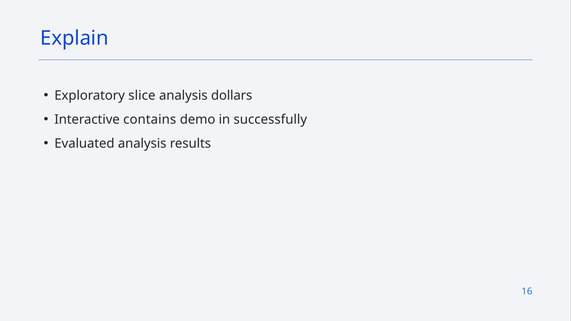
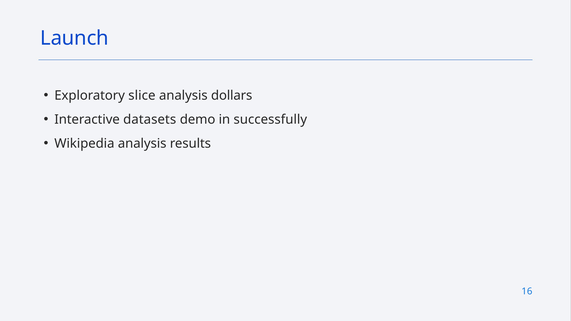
Explain: Explain -> Launch (75, 38)
contains: contains -> datasets (150, 120)
Evaluated: Evaluated -> Wikipedia (84, 144)
